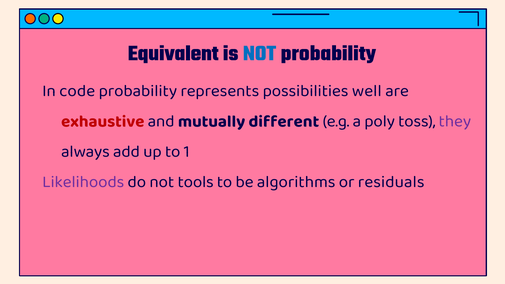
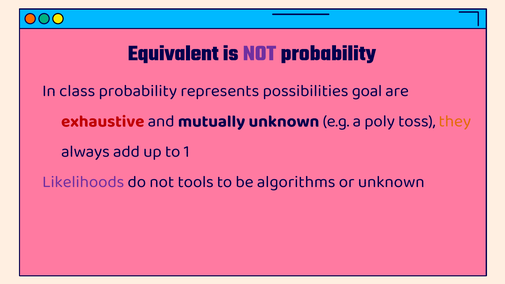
NOT colour: blue -> purple (259, 53)
code: code -> class (77, 91)
well: well -> goal (367, 91)
mutually different: different -> unknown (284, 121)
they colour: purple -> orange (455, 121)
or residuals: residuals -> unknown (391, 182)
